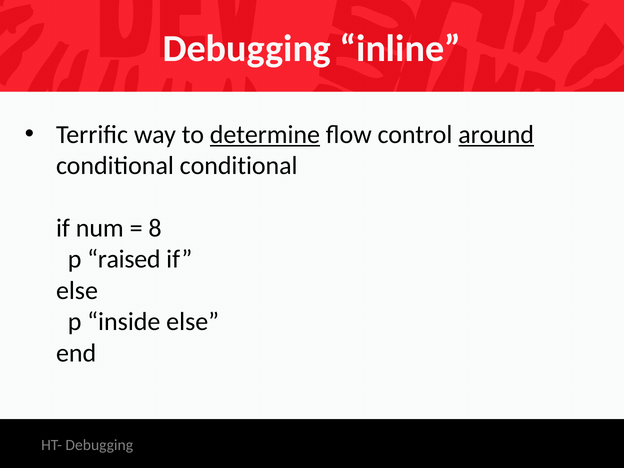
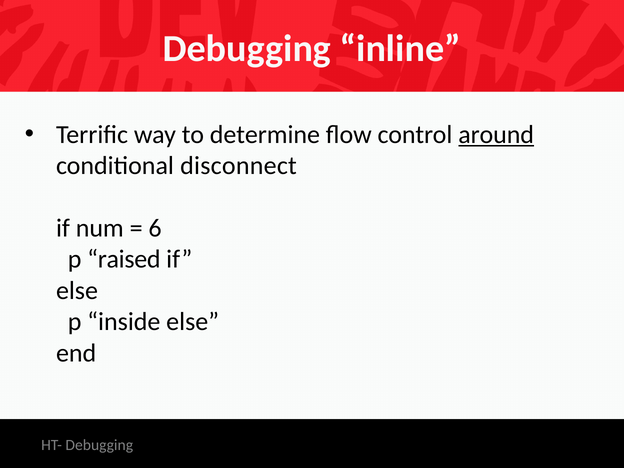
determine underline: present -> none (265, 135)
conditional conditional: conditional -> disconnect (238, 166)
8: 8 -> 6 (155, 228)
